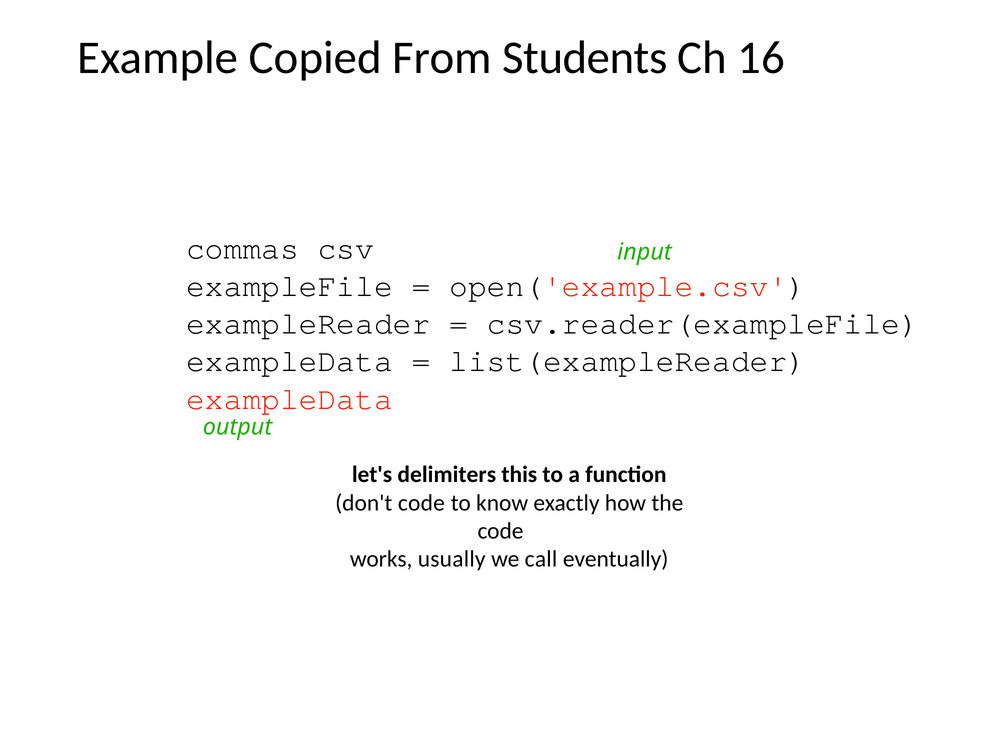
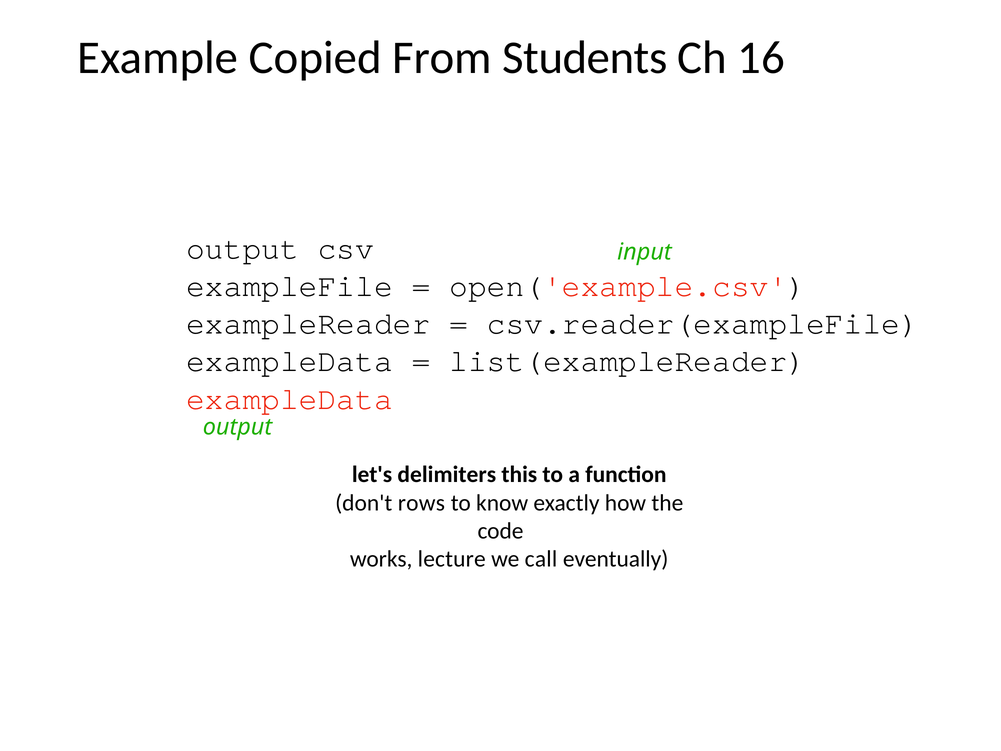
commas: commas -> output (243, 248)
don't code: code -> rows (421, 503)
usually: usually -> lecture (452, 559)
